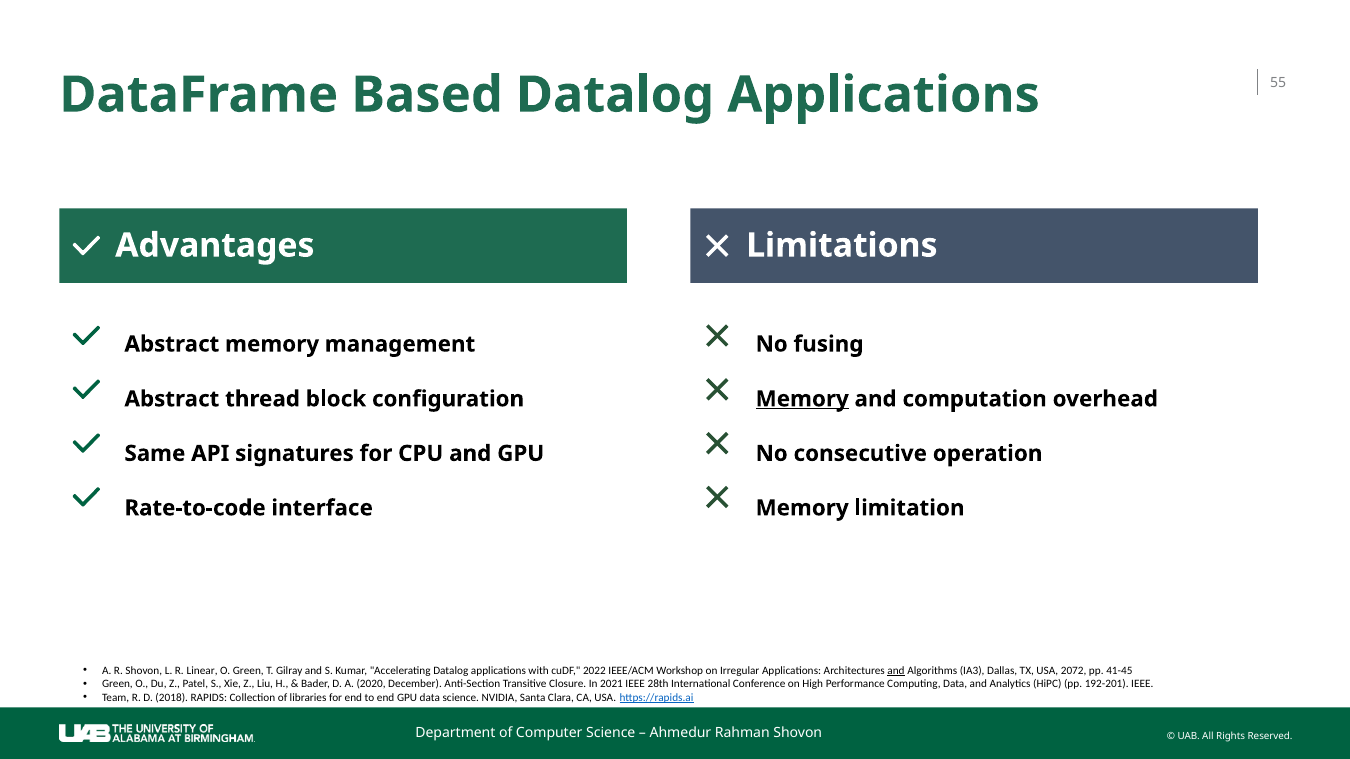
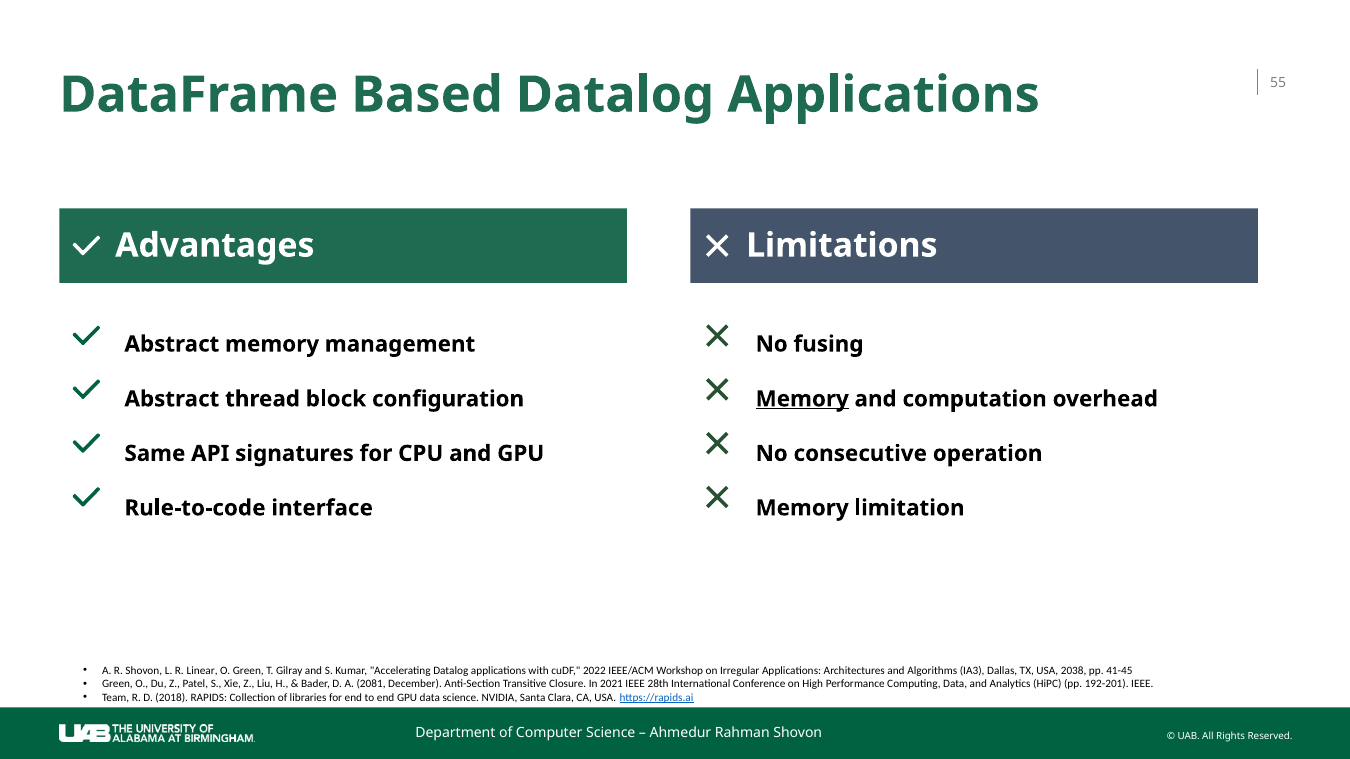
Rate-to-code: Rate-to-code -> Rule-to-code (195, 508)
and underline: present -> none (896, 671)
2072: 2072 -> 2038 (1074, 671)
2020: 2020 -> 2081 (371, 684)
